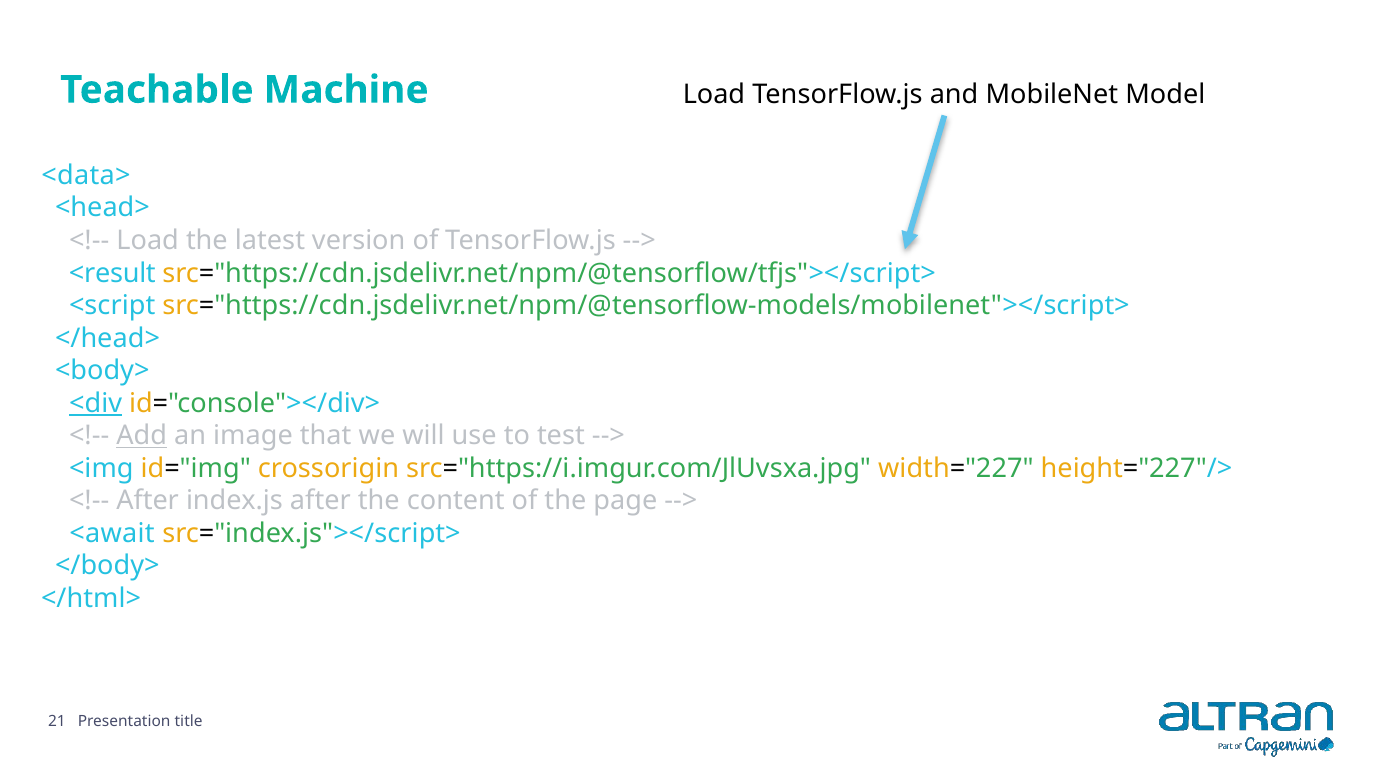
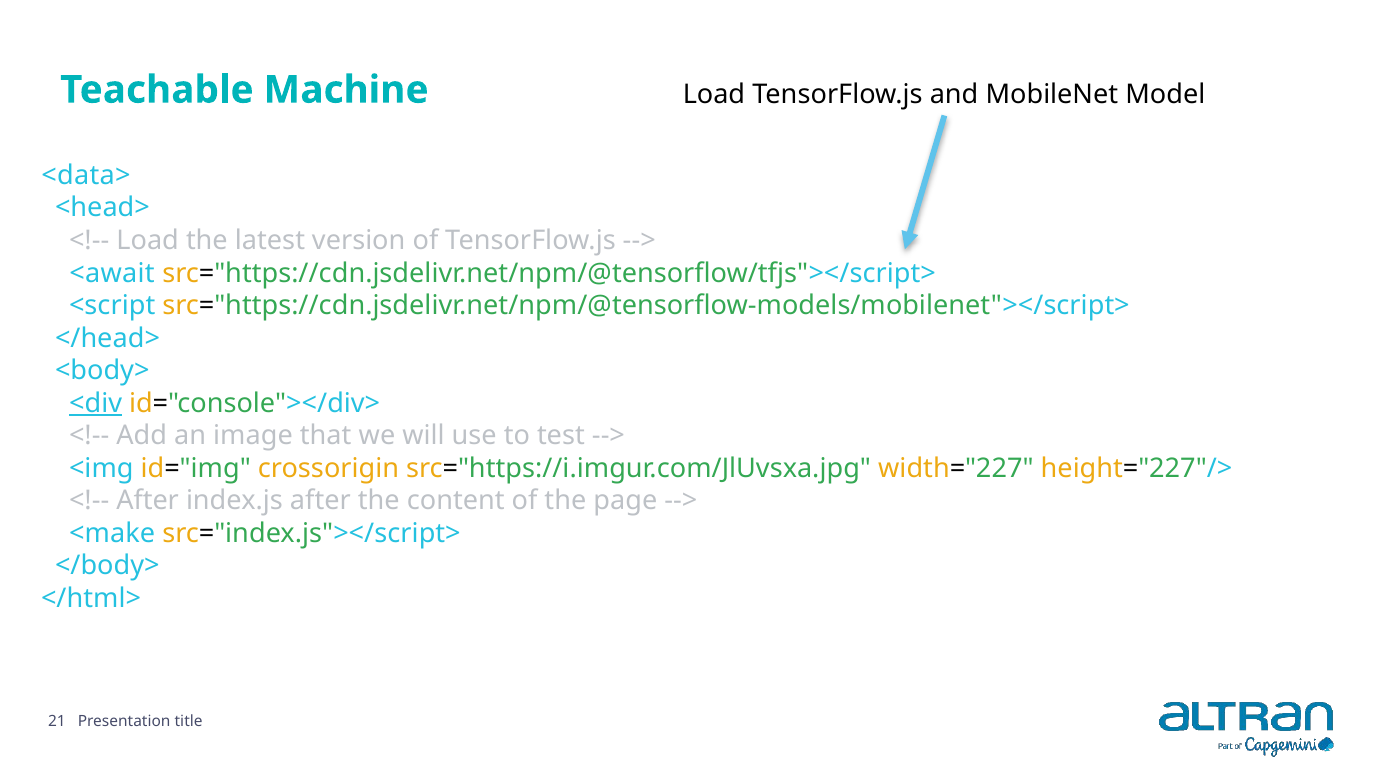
<result: <result -> <await (112, 273)
Add underline: present -> none (142, 436)
<await: <await -> <make (112, 533)
